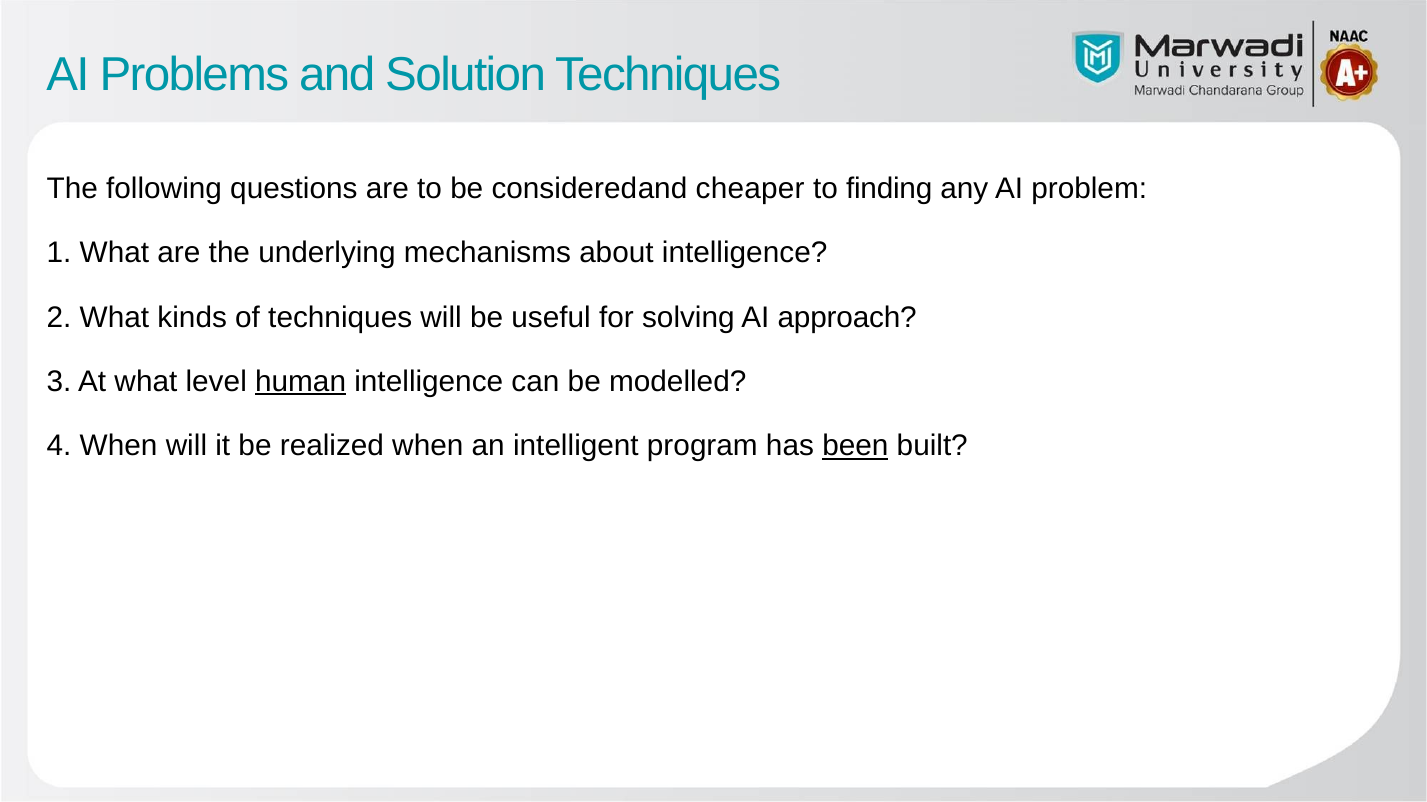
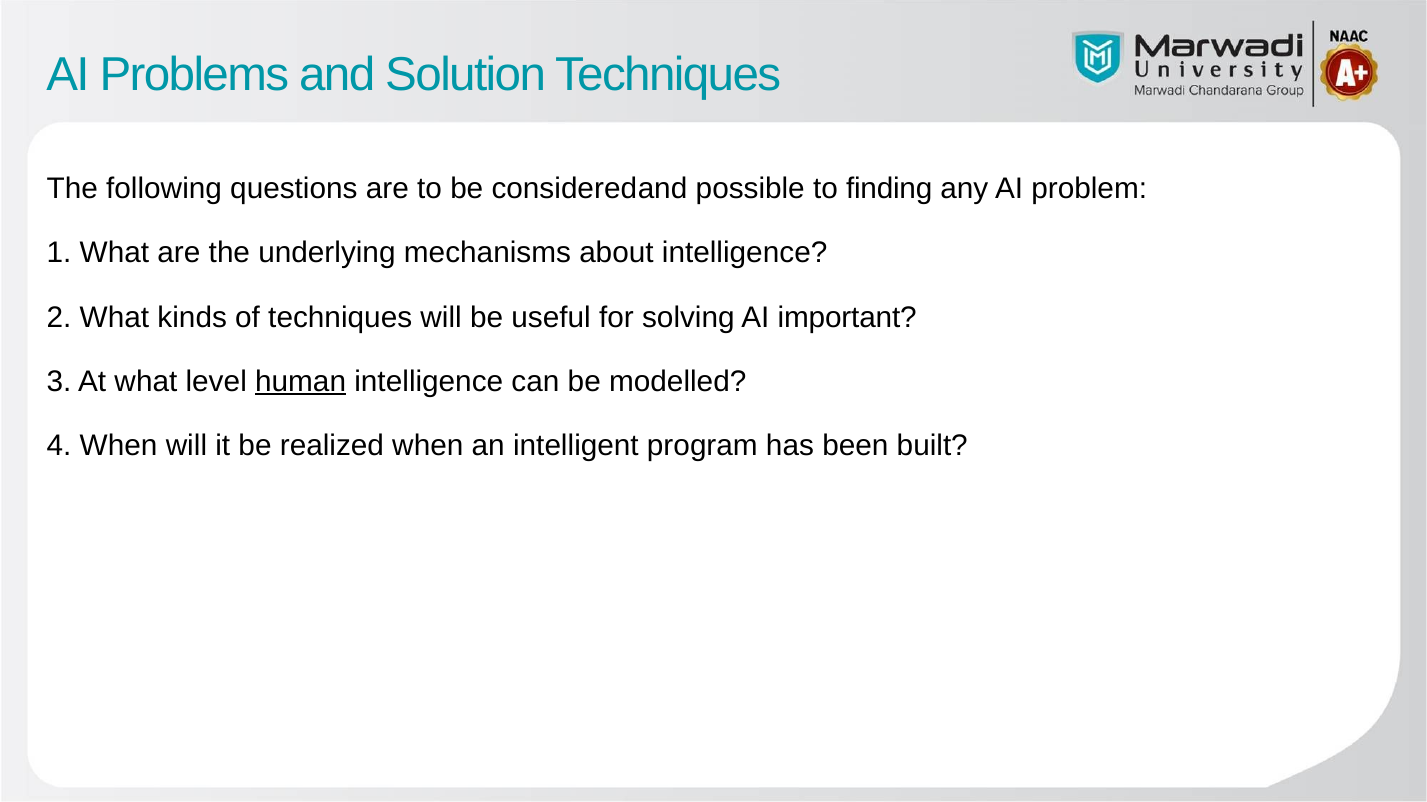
cheaper: cheaper -> possible (750, 189)
approach: approach -> important (847, 318)
been underline: present -> none (855, 446)
